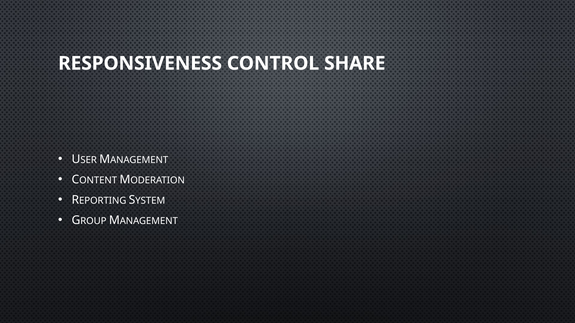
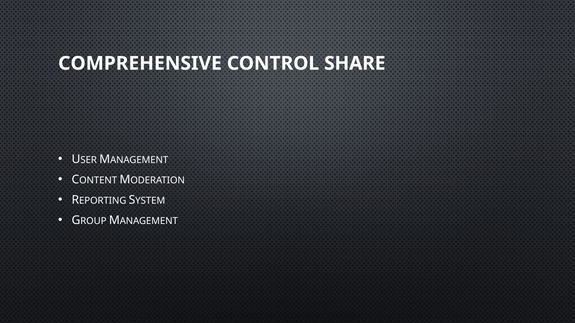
RESPONSIVENESS: RESPONSIVENESS -> COMPREHENSIVE (140, 63)
